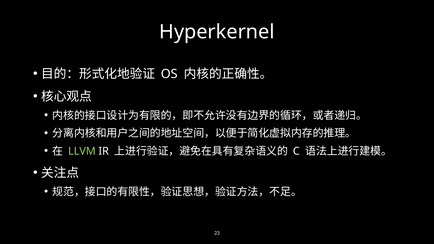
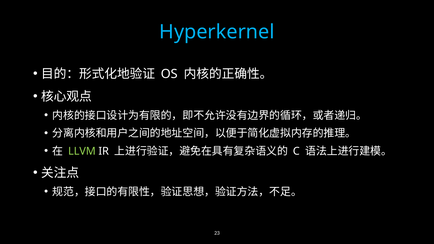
Hyperkernel colour: white -> light blue (217, 32)
